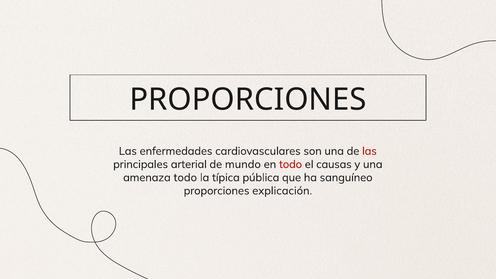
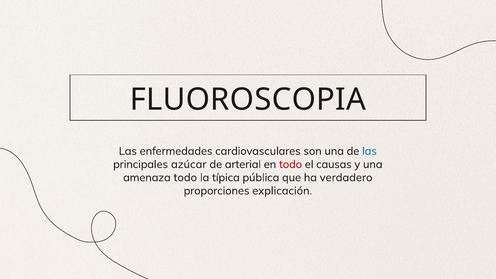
PROPORCIONES: PROPORCIONES -> FLUOROSCOPIA (248, 100)
las colour: red -> blue (369, 151)
arterial: arterial -> azúcar (189, 164)
mundo: mundo -> arterial (243, 164)
sanguíneo: sanguíneo -> verdadero (346, 178)
